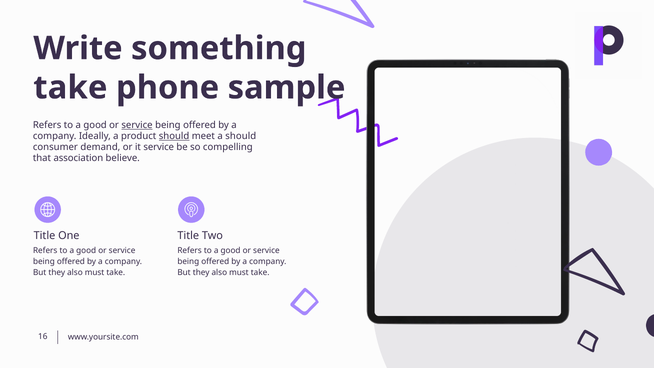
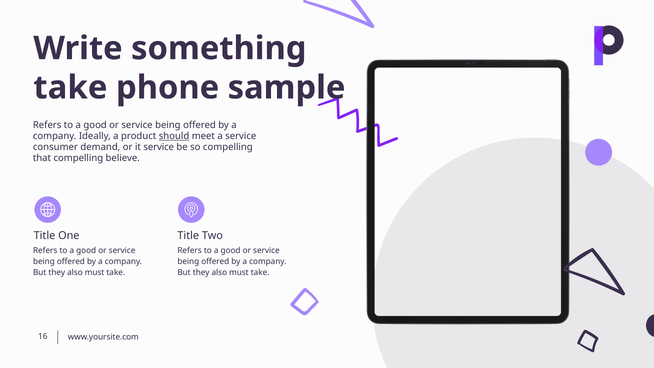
service underline: present -> none (137, 125)
a should: should -> service (241, 136)
that association: association -> compelling (78, 158)
